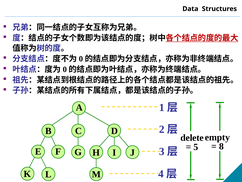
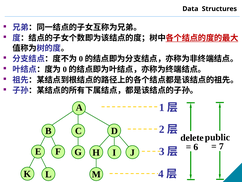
empty: empty -> public (218, 137)
8: 8 -> 7 (221, 146)
5: 5 -> 6 (196, 147)
